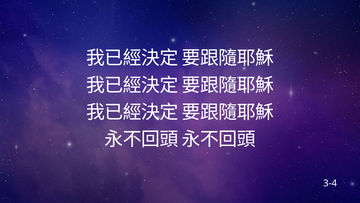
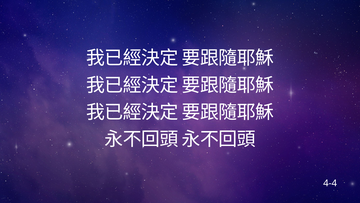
3-4: 3-4 -> 4-4 (330, 183)
